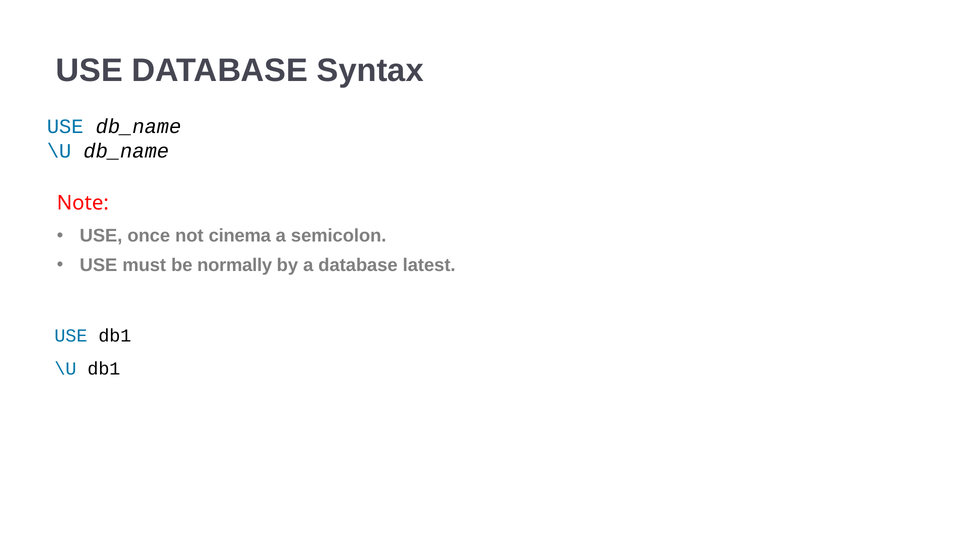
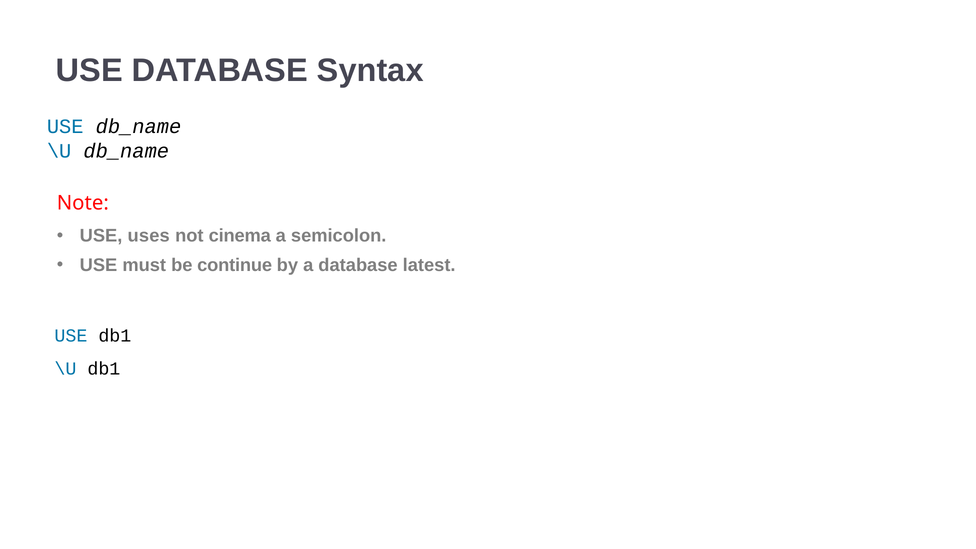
once: once -> uses (149, 236)
normally: normally -> continue (235, 265)
